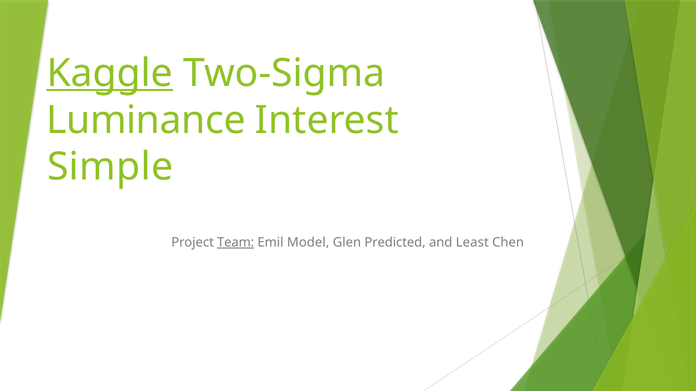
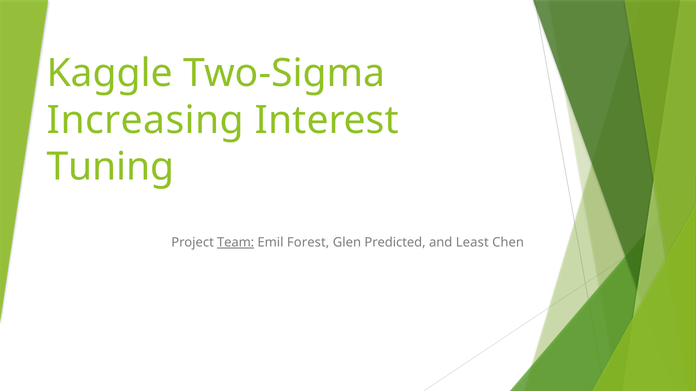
Kaggle underline: present -> none (110, 73)
Luminance: Luminance -> Increasing (145, 120)
Simple: Simple -> Tuning (111, 167)
Model: Model -> Forest (308, 243)
